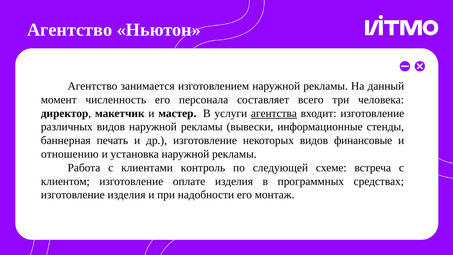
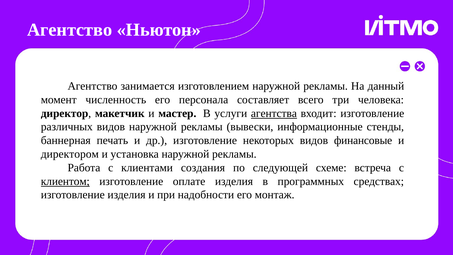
отношению: отношению -> директором (70, 154)
контроль: контроль -> создания (203, 168)
клиентом underline: none -> present (65, 181)
